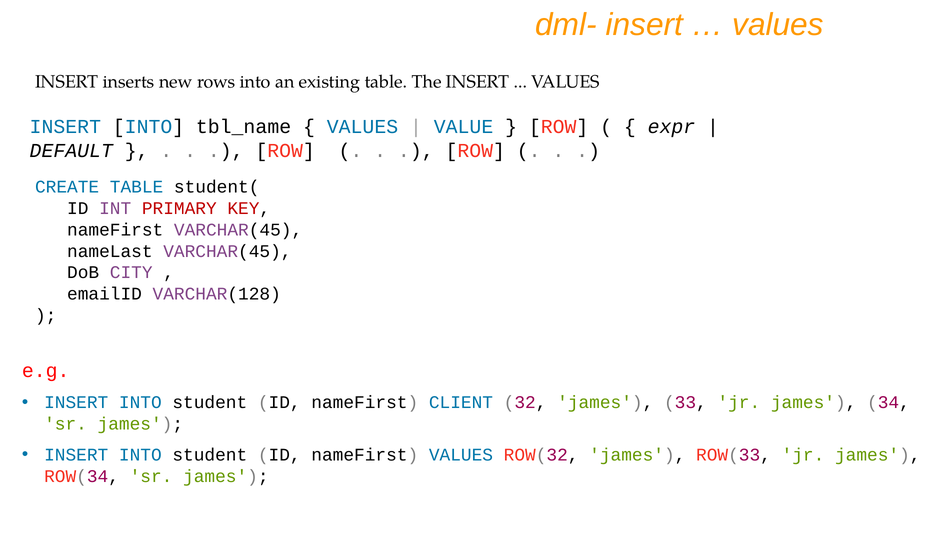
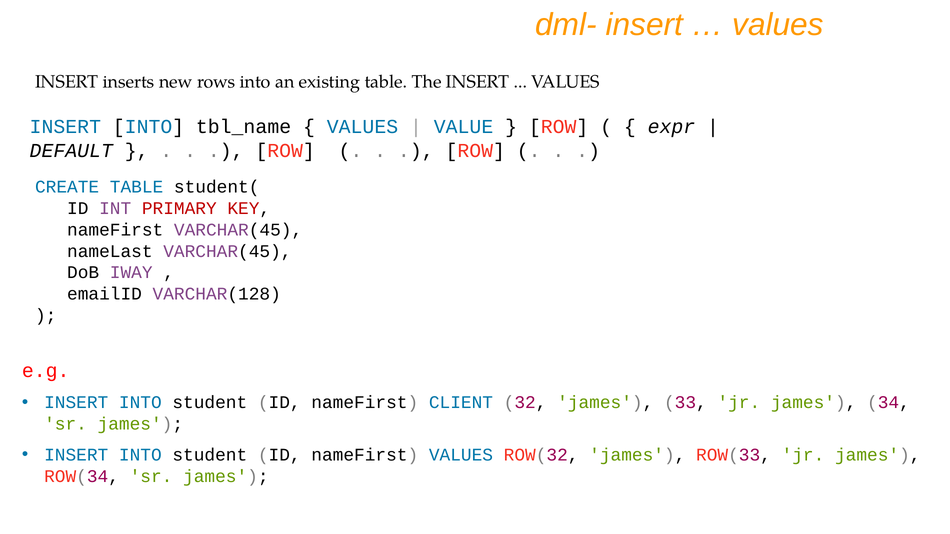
CITY: CITY -> IWAY (131, 273)
